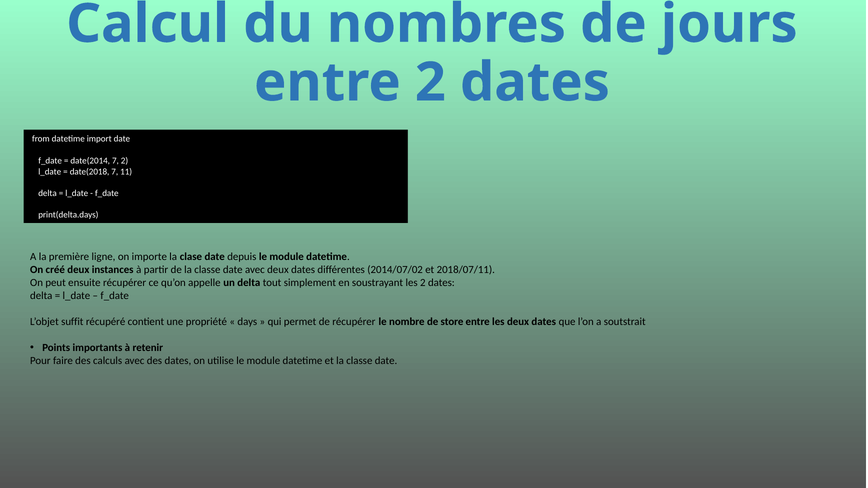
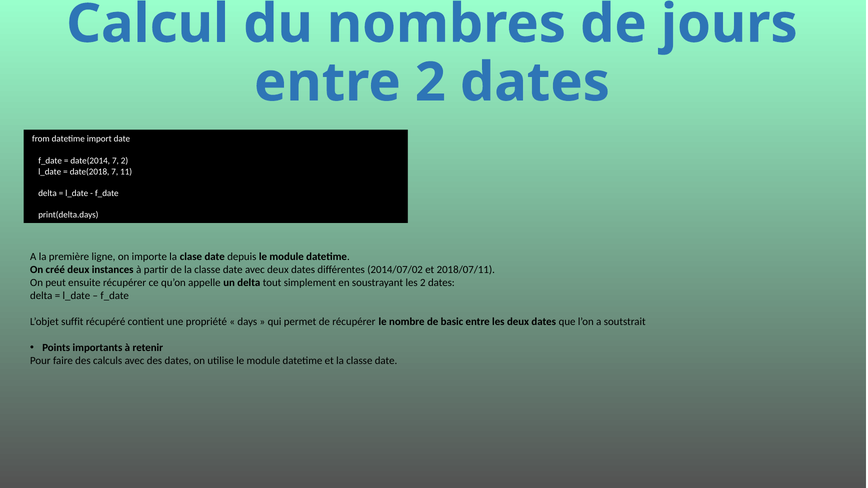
store: store -> basic (452, 322)
